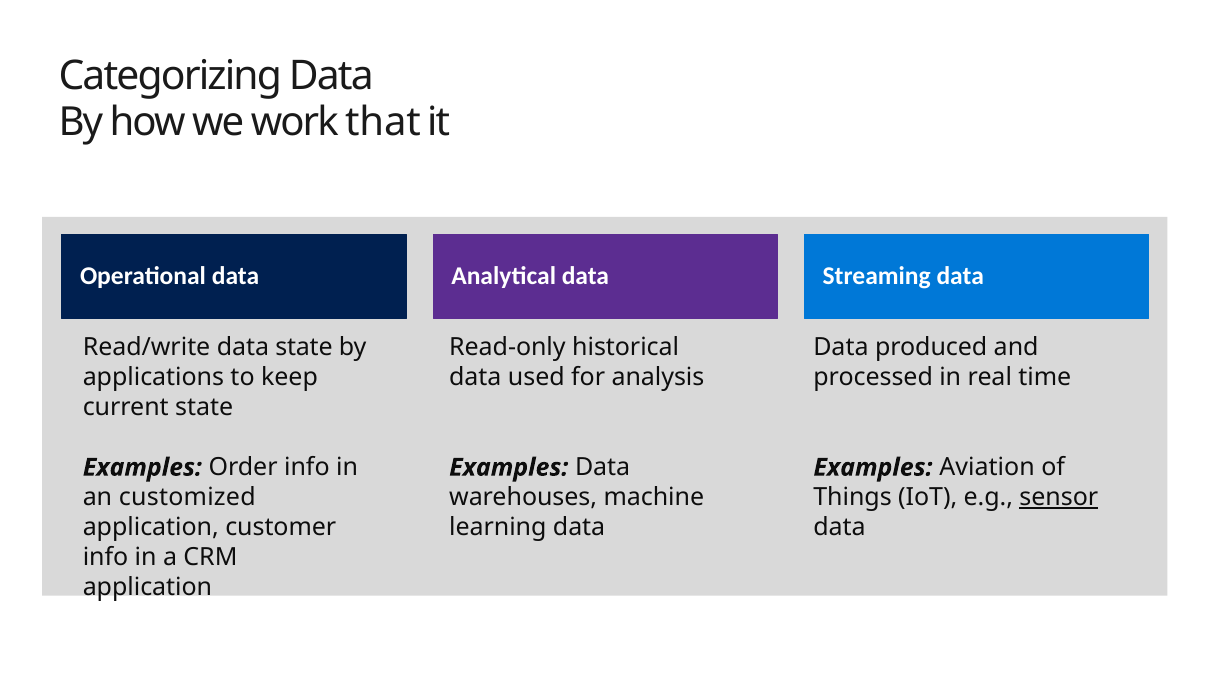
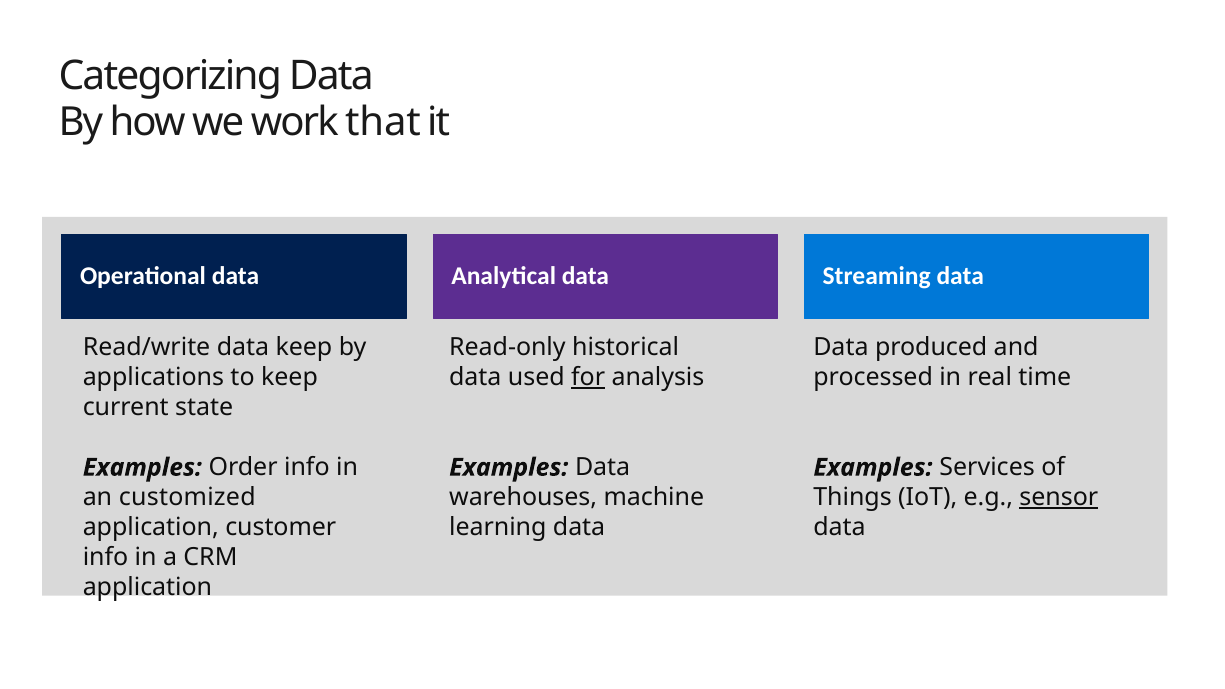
data state: state -> keep (304, 348)
for underline: none -> present (588, 378)
Aviation: Aviation -> Services (987, 467)
